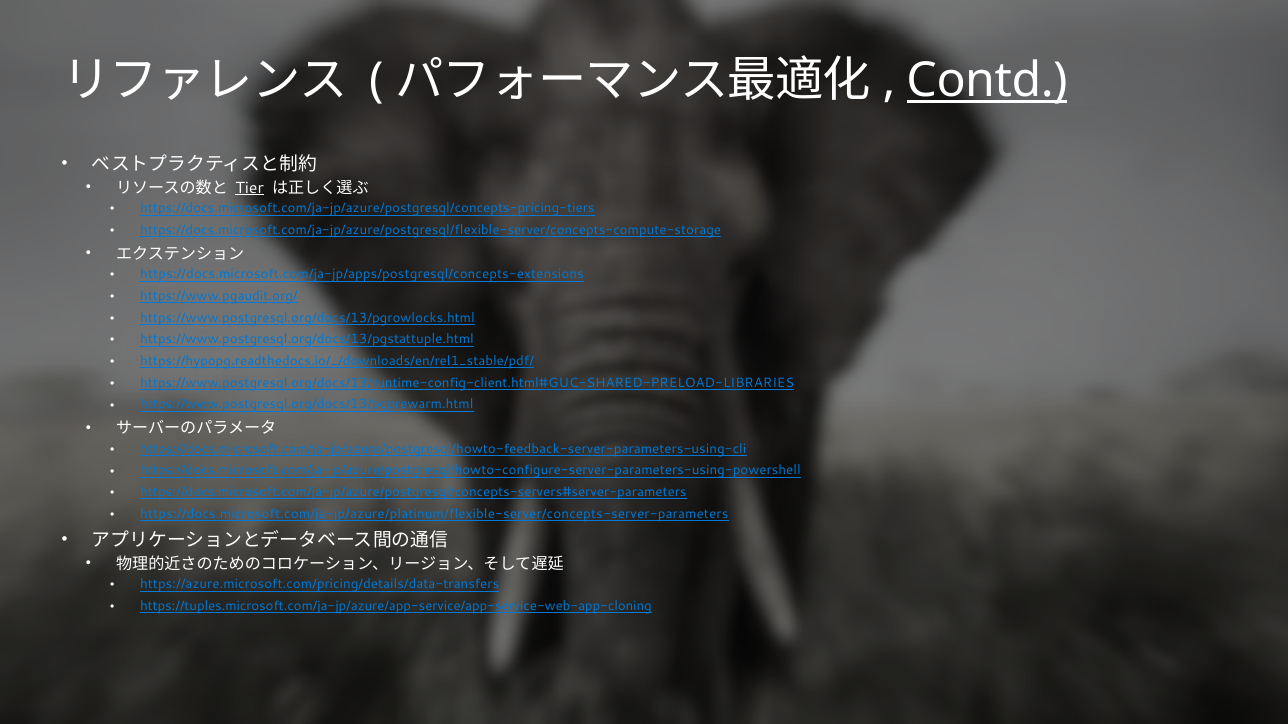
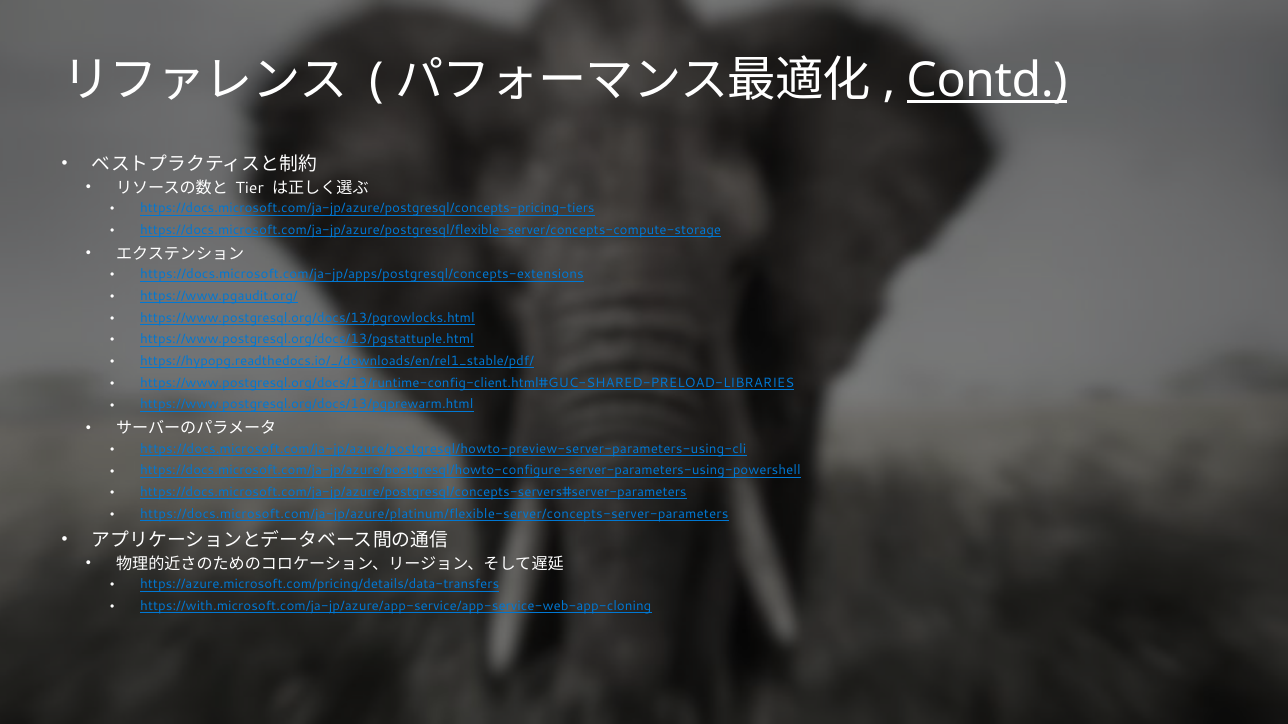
Tier underline: present -> none (250, 188)
https://docs.microsoft.com/ja-jp/azure/postgresql/howto-feedback-server-parameters-using-cli: https://docs.microsoft.com/ja-jp/azure/postgresql/howto-feedback-server-parameters-using-cli -> https://docs.microsoft.com/ja-jp/azure/postgresql/howto-preview-server-parameters-using-cli (443, 449)
https://tuples.microsoft.com/ja-jp/azure/app-service/app-service-web-app-cloning: https://tuples.microsoft.com/ja-jp/azure/app-service/app-service-web-app-cloning -> https://with.microsoft.com/ja-jp/azure/app-service/app-service-web-app-cloning (396, 606)
